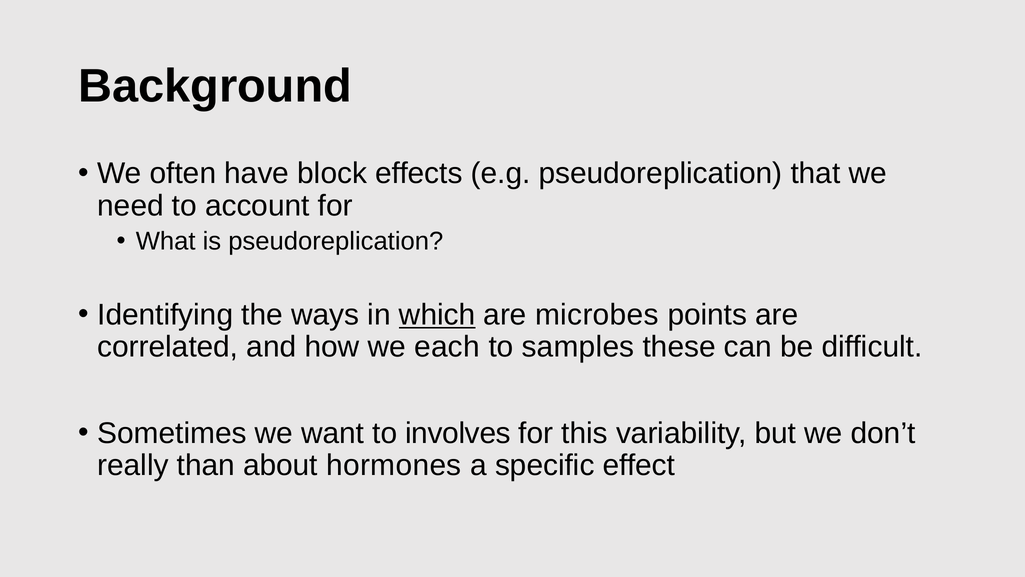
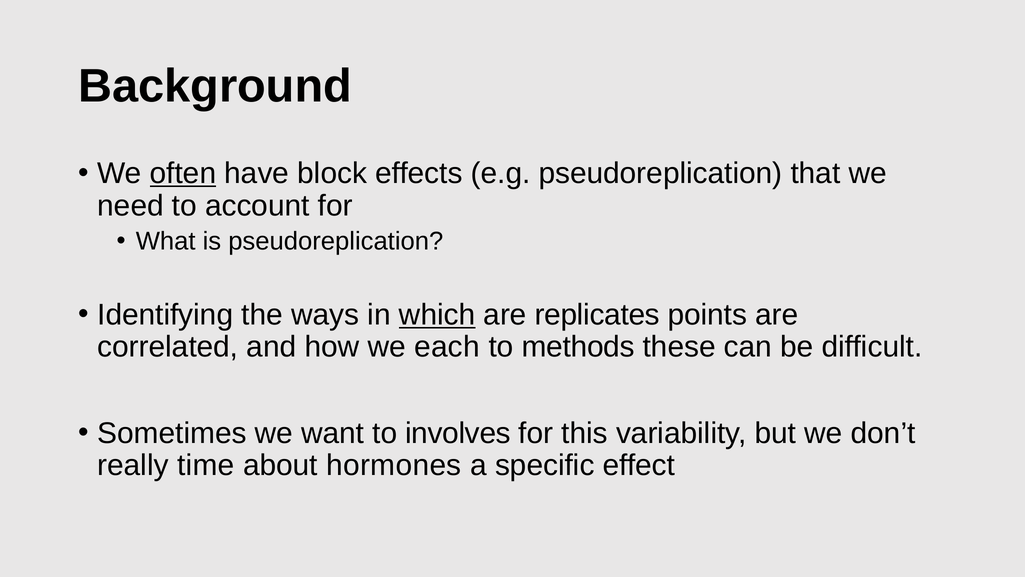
often underline: none -> present (183, 173)
microbes: microbes -> replicates (597, 315)
samples: samples -> methods (578, 347)
than: than -> time (206, 465)
